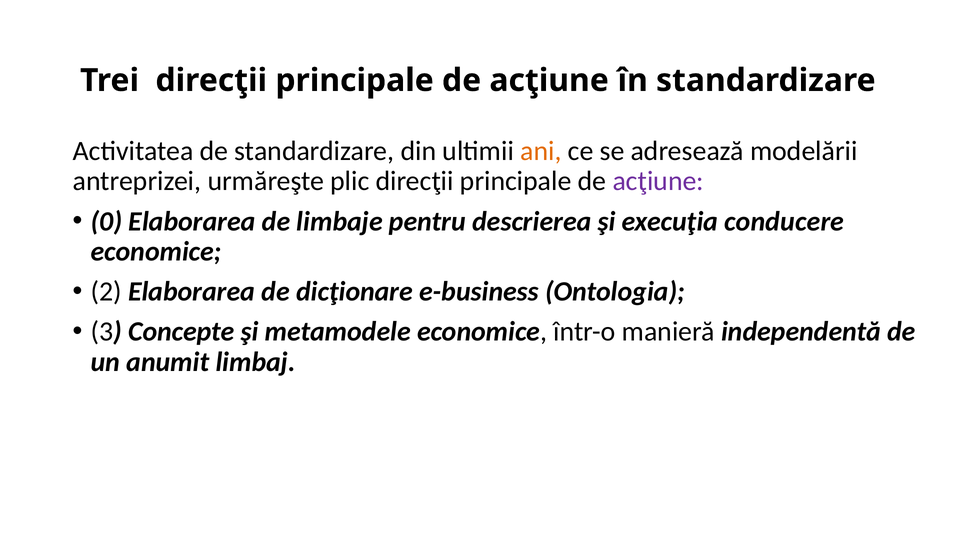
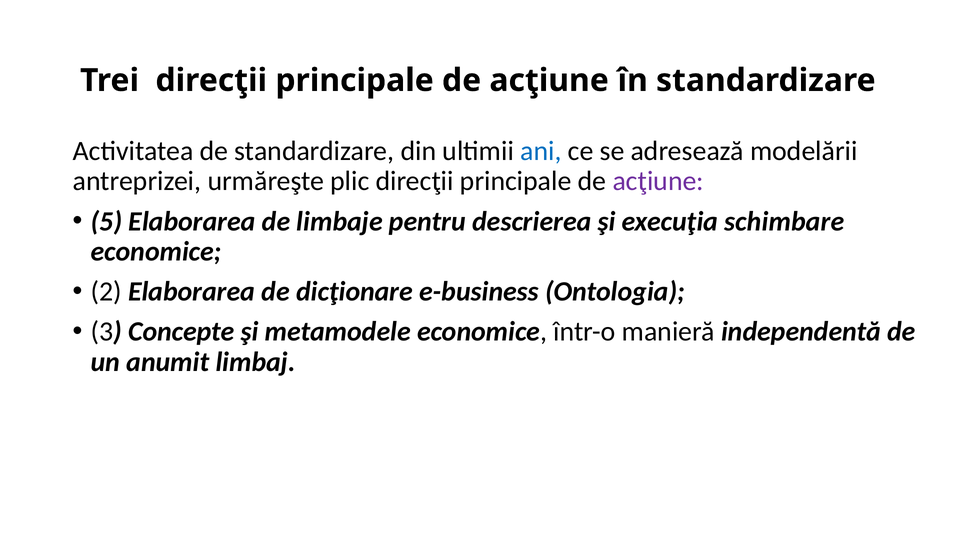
ani colour: orange -> blue (541, 151)
0: 0 -> 5 (107, 221)
conducere: conducere -> schimbare (784, 221)
